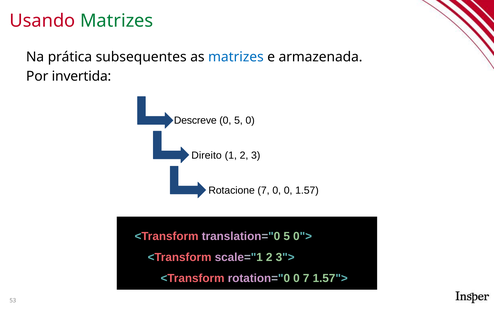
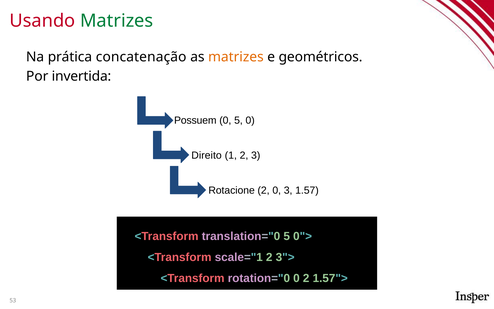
subsequentes: subsequentes -> concatenação (141, 57)
matrizes colour: blue -> orange (236, 57)
armazenada: armazenada -> geométricos (321, 57)
Descreve: Descreve -> Possuem (195, 120)
Rotacione 7: 7 -> 2 (264, 190)
0 0: 0 -> 3 (288, 190)
0 7: 7 -> 2 (306, 278)
